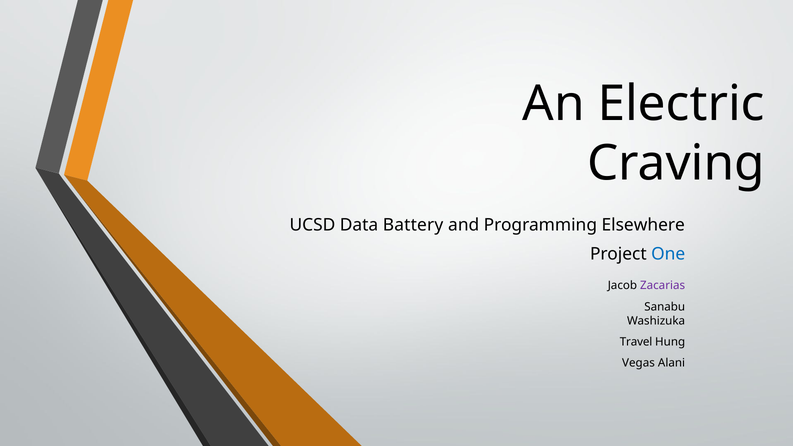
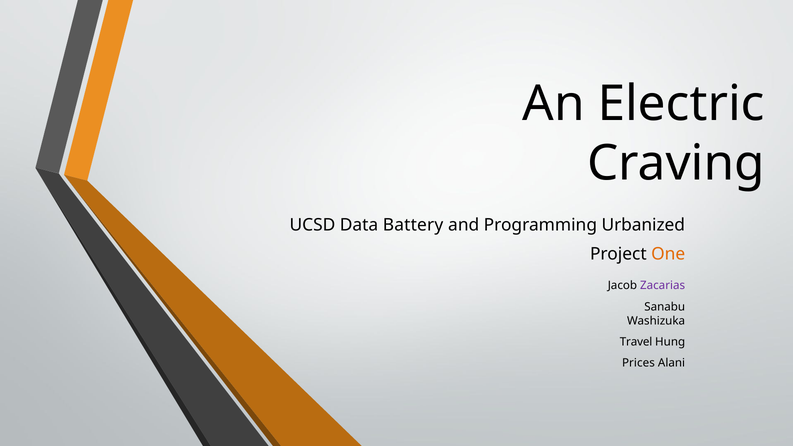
Elsewhere: Elsewhere -> Urbanized (643, 225)
One colour: blue -> orange (668, 254)
Vegas: Vegas -> Prices (638, 363)
